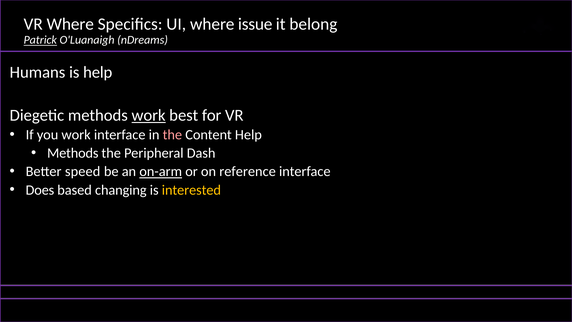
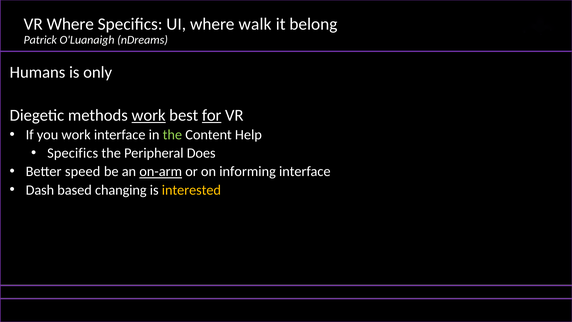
issue: issue -> walk (255, 24)
Patrick underline: present -> none (40, 40)
is help: help -> only (98, 72)
for underline: none -> present (212, 115)
the colour: pink -> light green (172, 135)
Methods: Methods -> Specifics (73, 153)
Dash: Dash -> Does (201, 153)
reference: reference -> informing (248, 171)
Does: Does -> Dash (40, 190)
